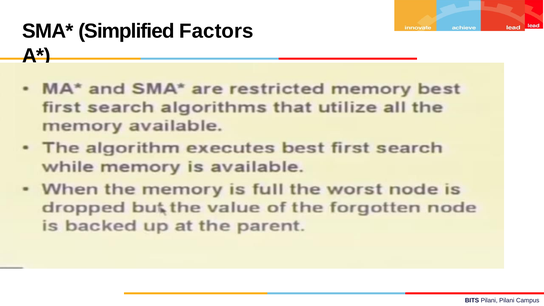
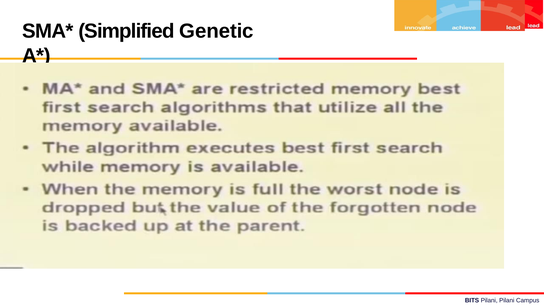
Factors: Factors -> Genetic (216, 31)
